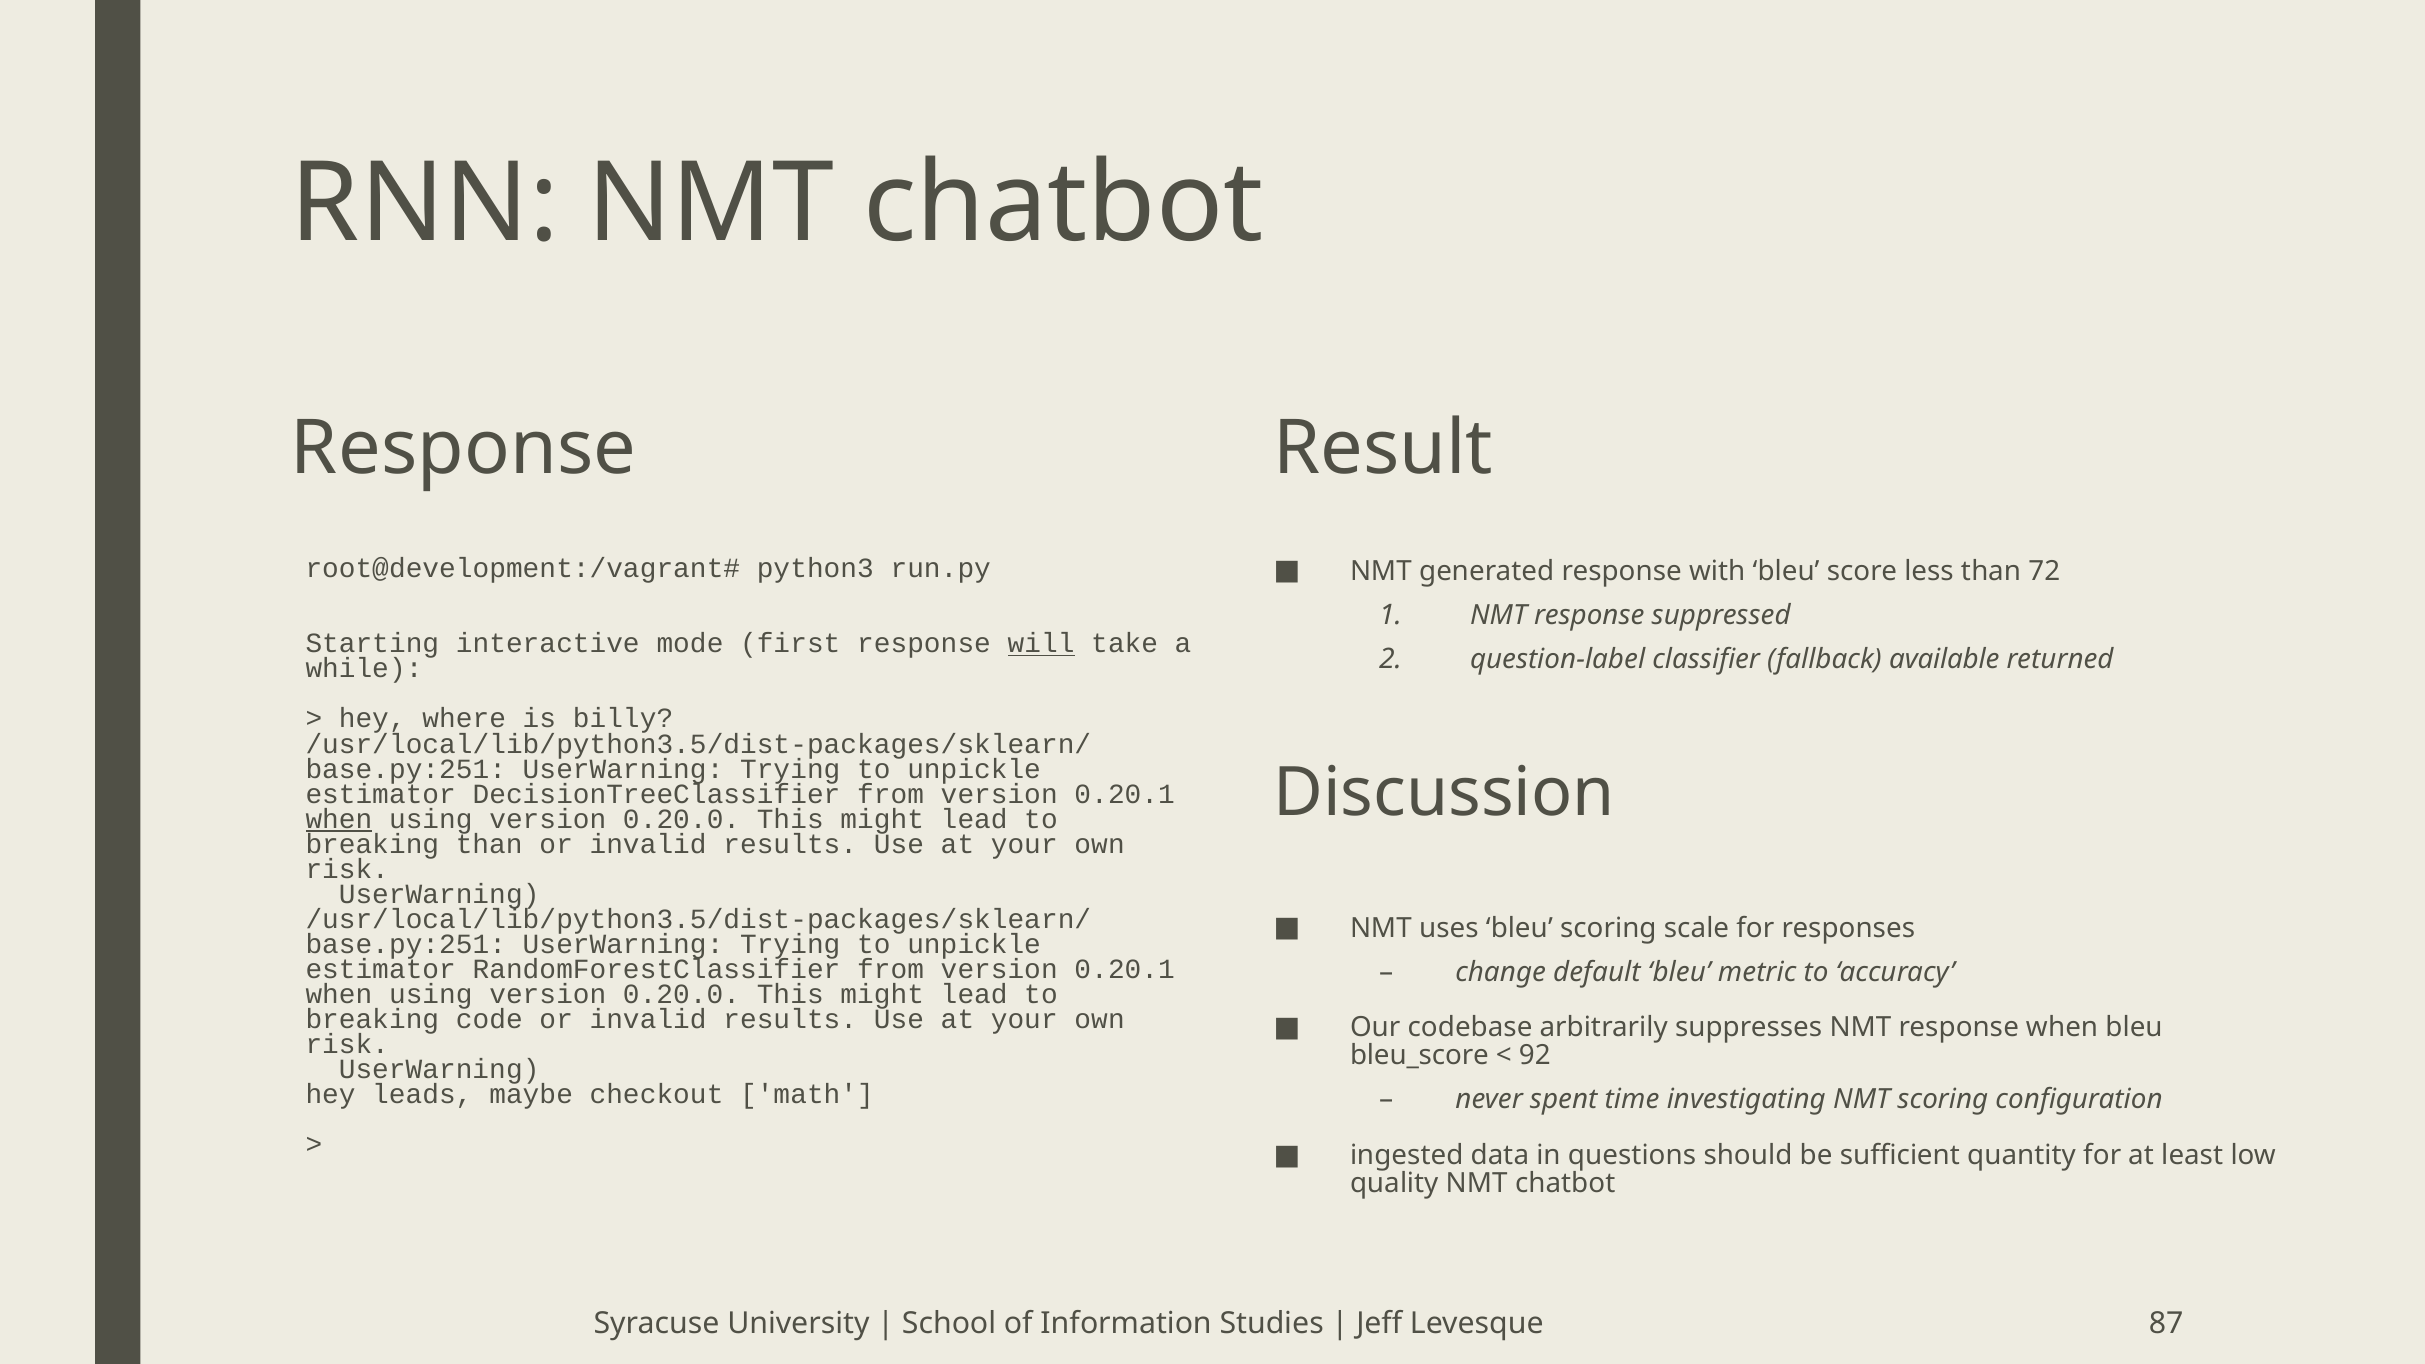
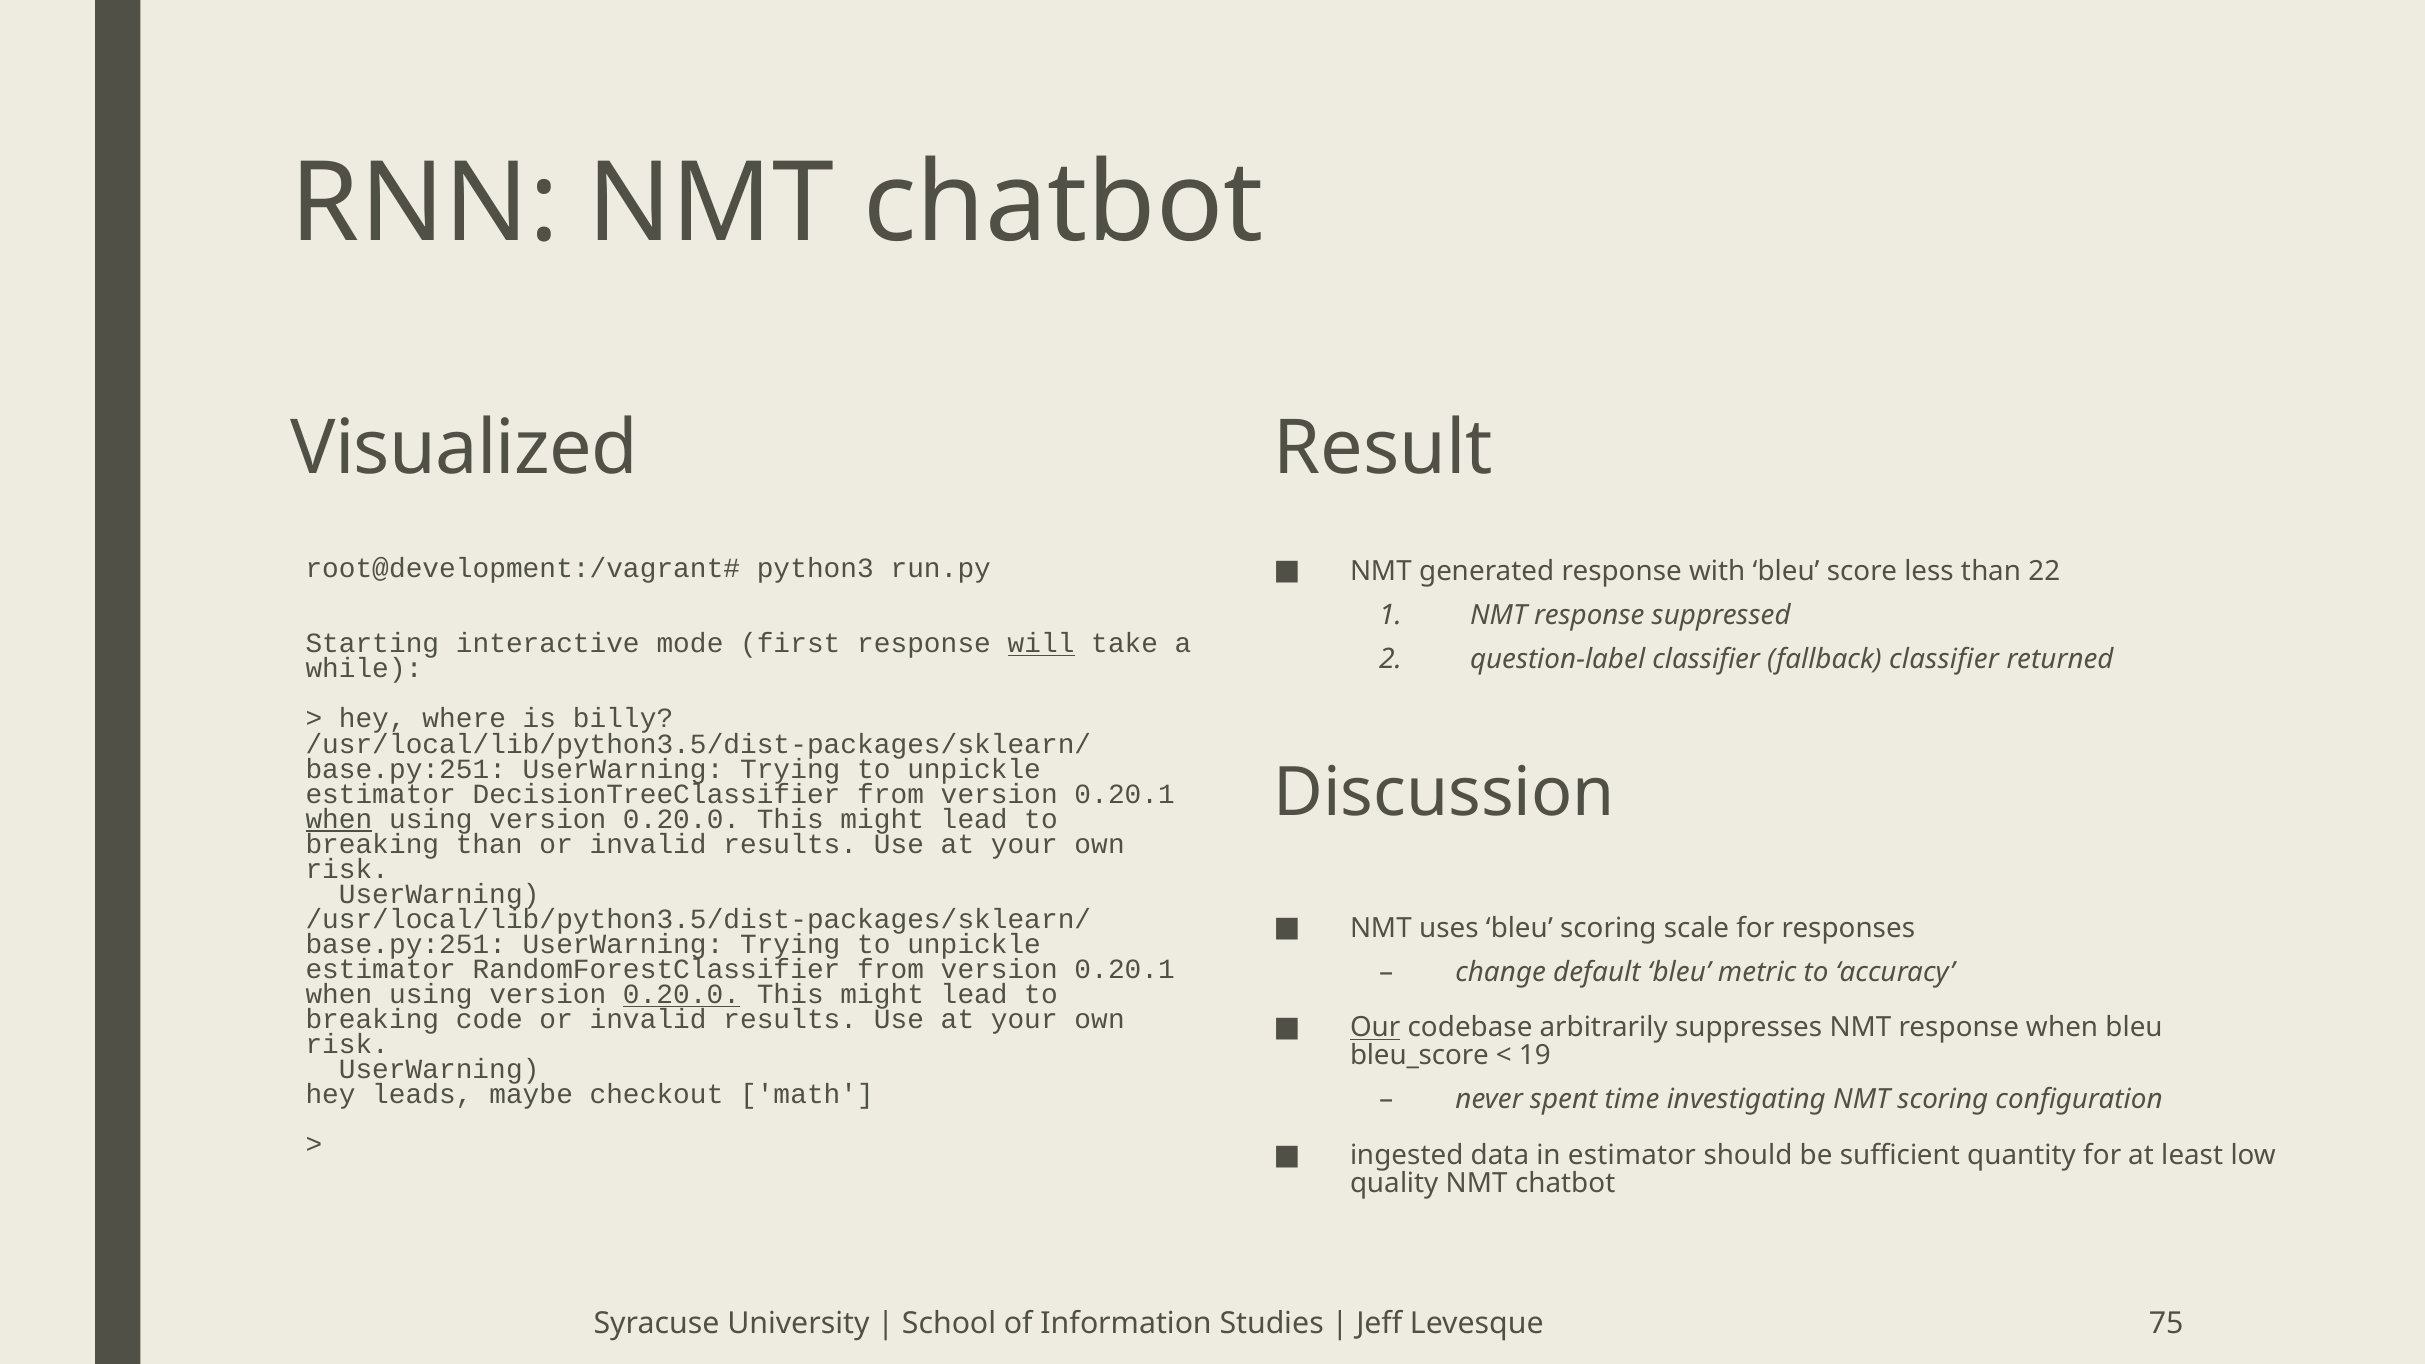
Response: Response -> Visualized (464, 449)
72: 72 -> 22 (2044, 571)
fallback available: available -> classifier (1944, 659)
0.20.0 underline: none -> present (682, 994)
Our underline: none -> present (1375, 1028)
92: 92 -> 19 (1535, 1056)
in questions: questions -> estimator (1632, 1155)
87: 87 -> 75 (2166, 1323)
